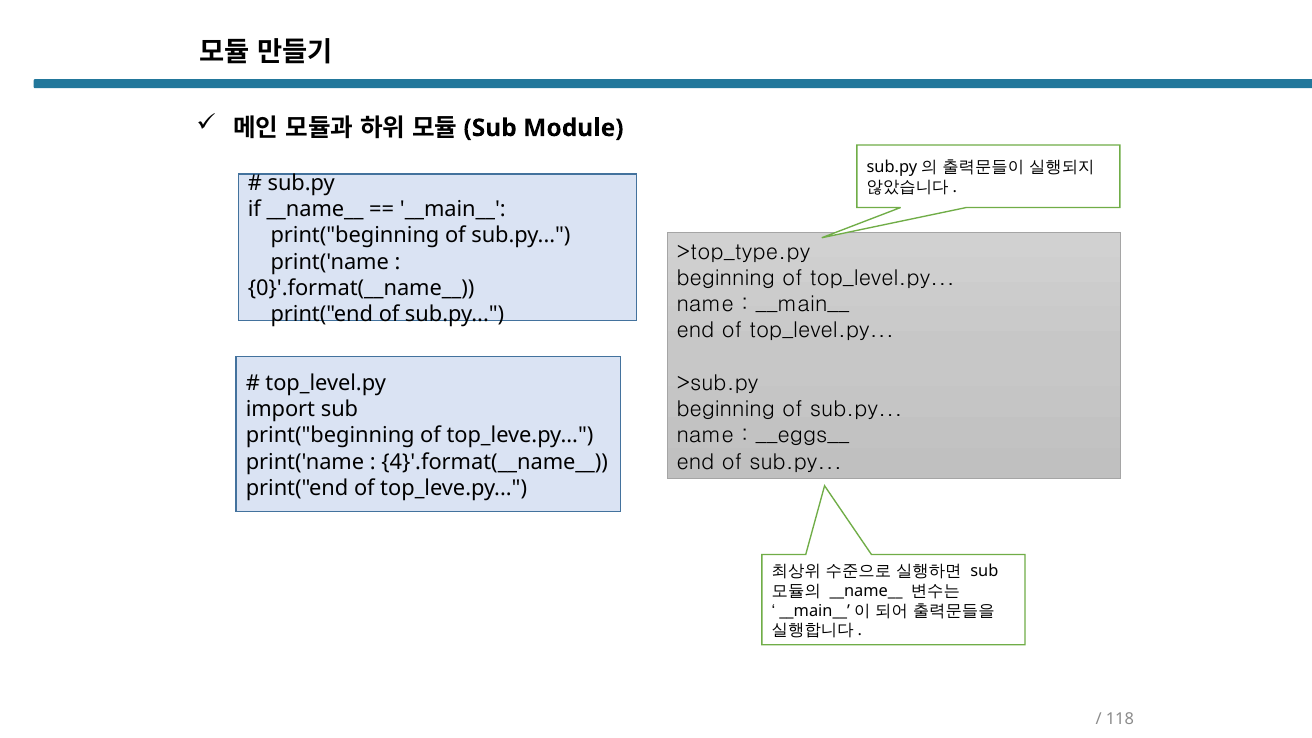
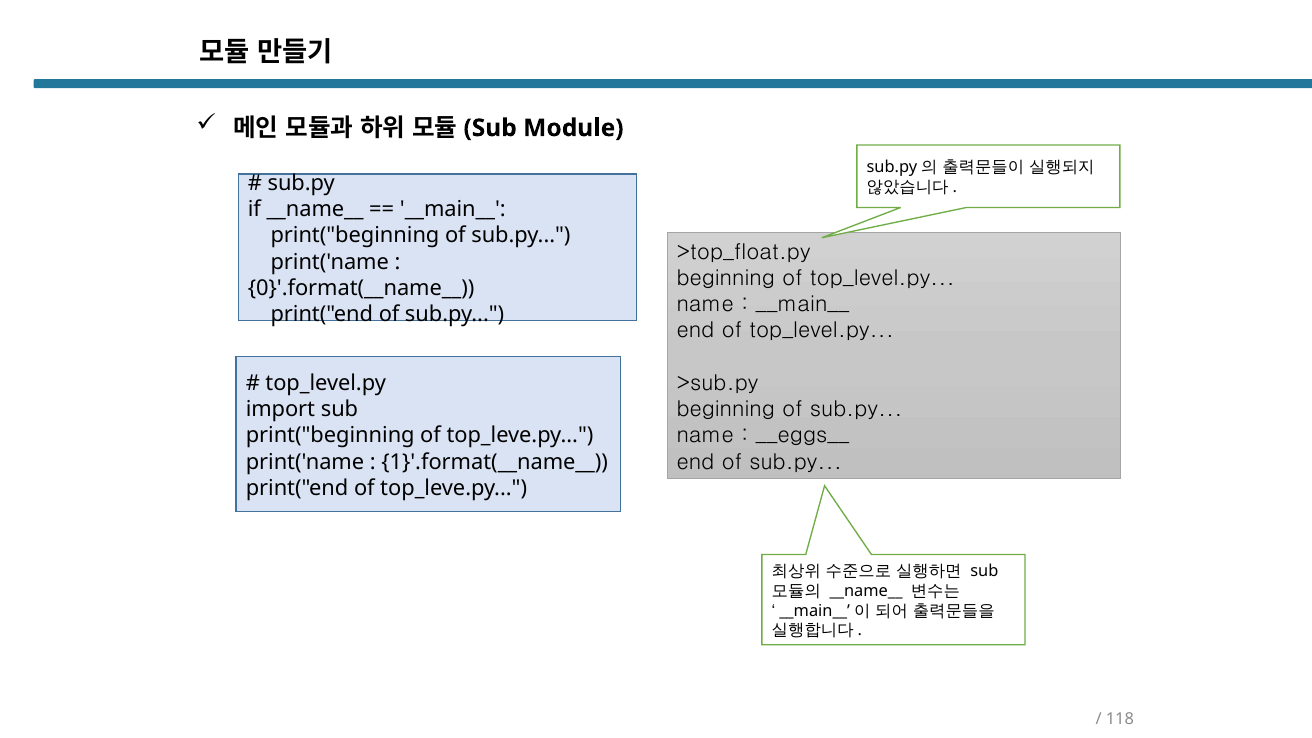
>top_type.py: >top_type.py -> >top_float.py (744, 252)
4}'.format(__name__: 4}'.format(__name__ -> 1}'.format(__name__ (495, 462)
